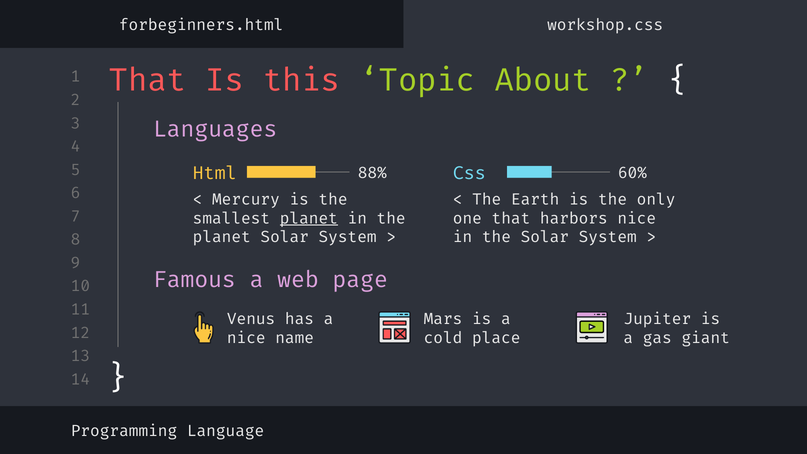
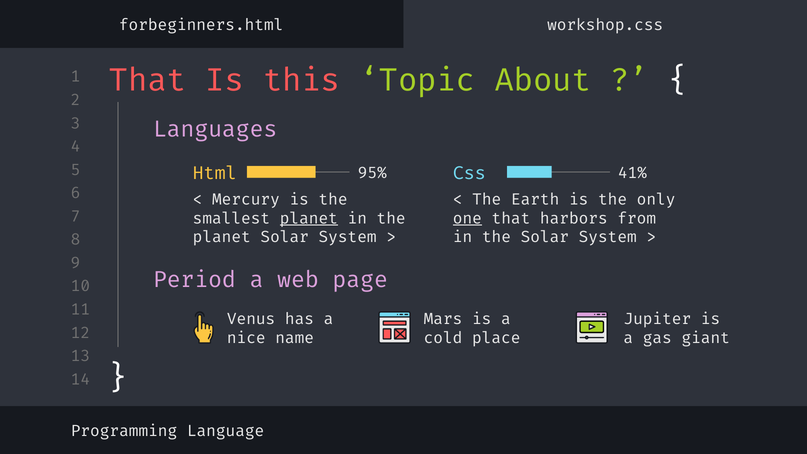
88%: 88% -> 95% (372, 173)
60%: 60% -> 41% (632, 173)
one underline: none -> present (467, 218)
harbors nice: nice -> from (637, 218)
Famous: Famous -> Period (194, 280)
